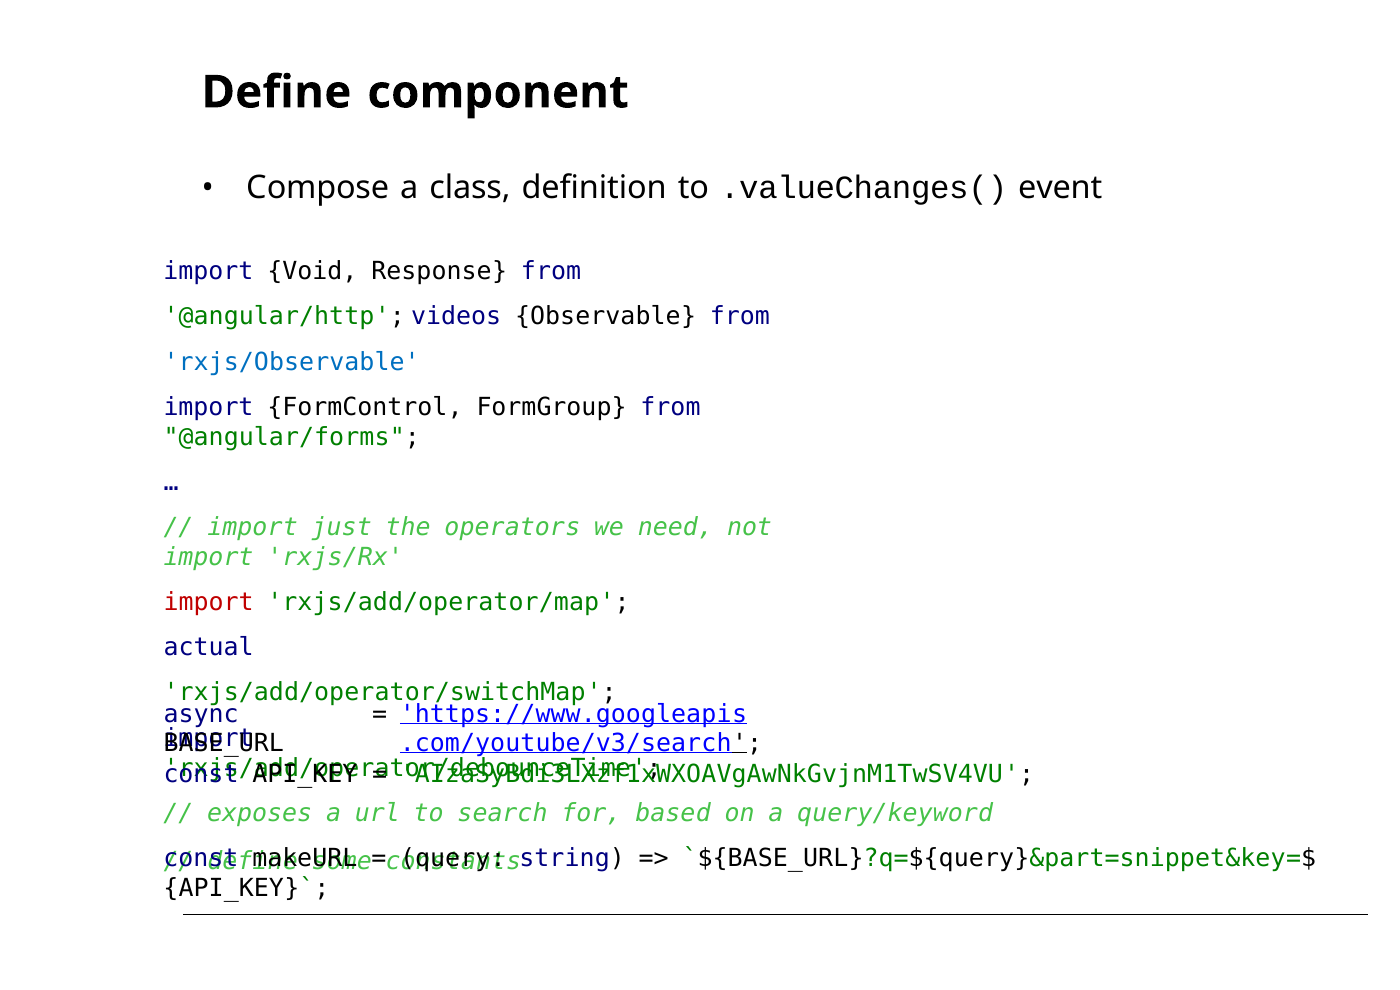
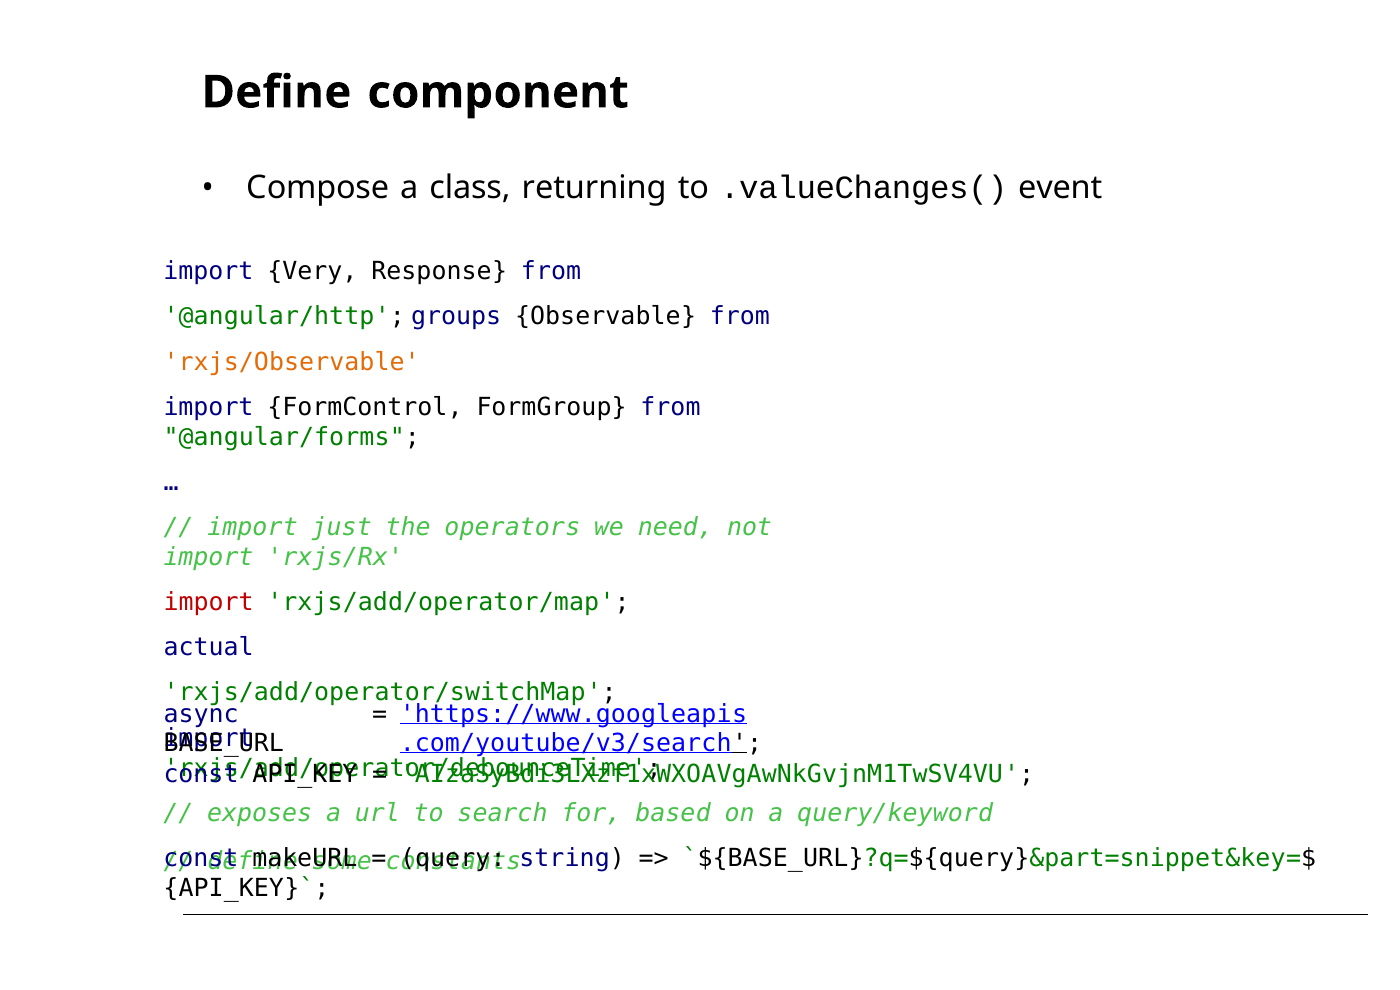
definition: definition -> returning (594, 188)
Void: Void -> Very (312, 272)
videos: videos -> groups (456, 317)
rxjs/Observable colour: blue -> orange (292, 362)
